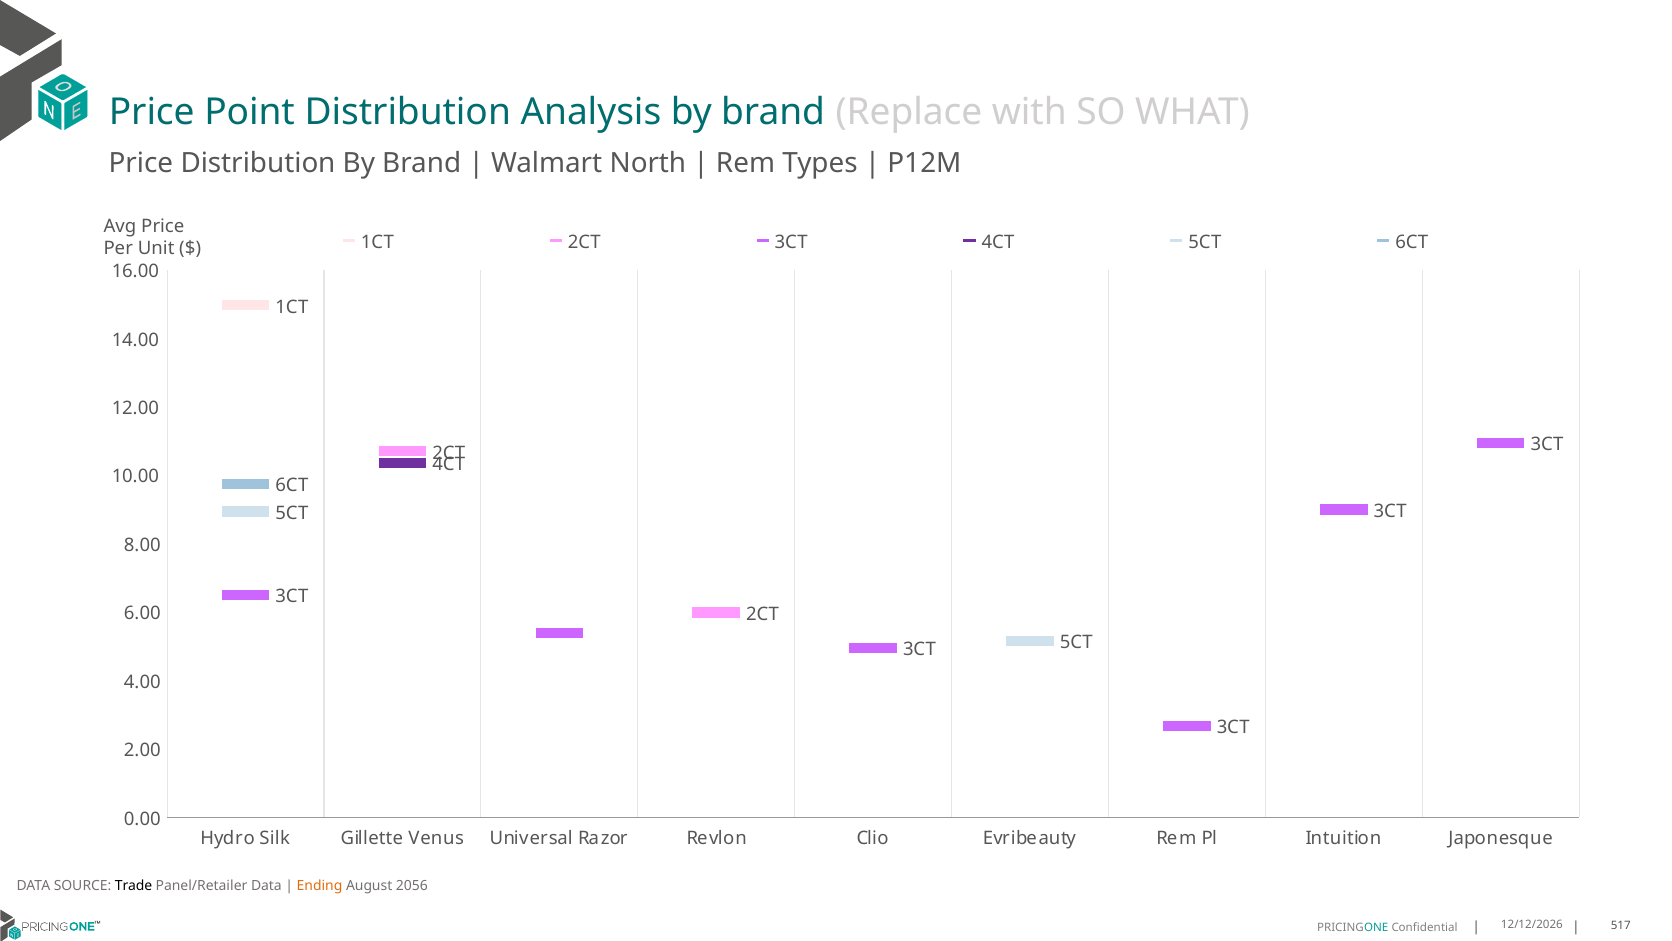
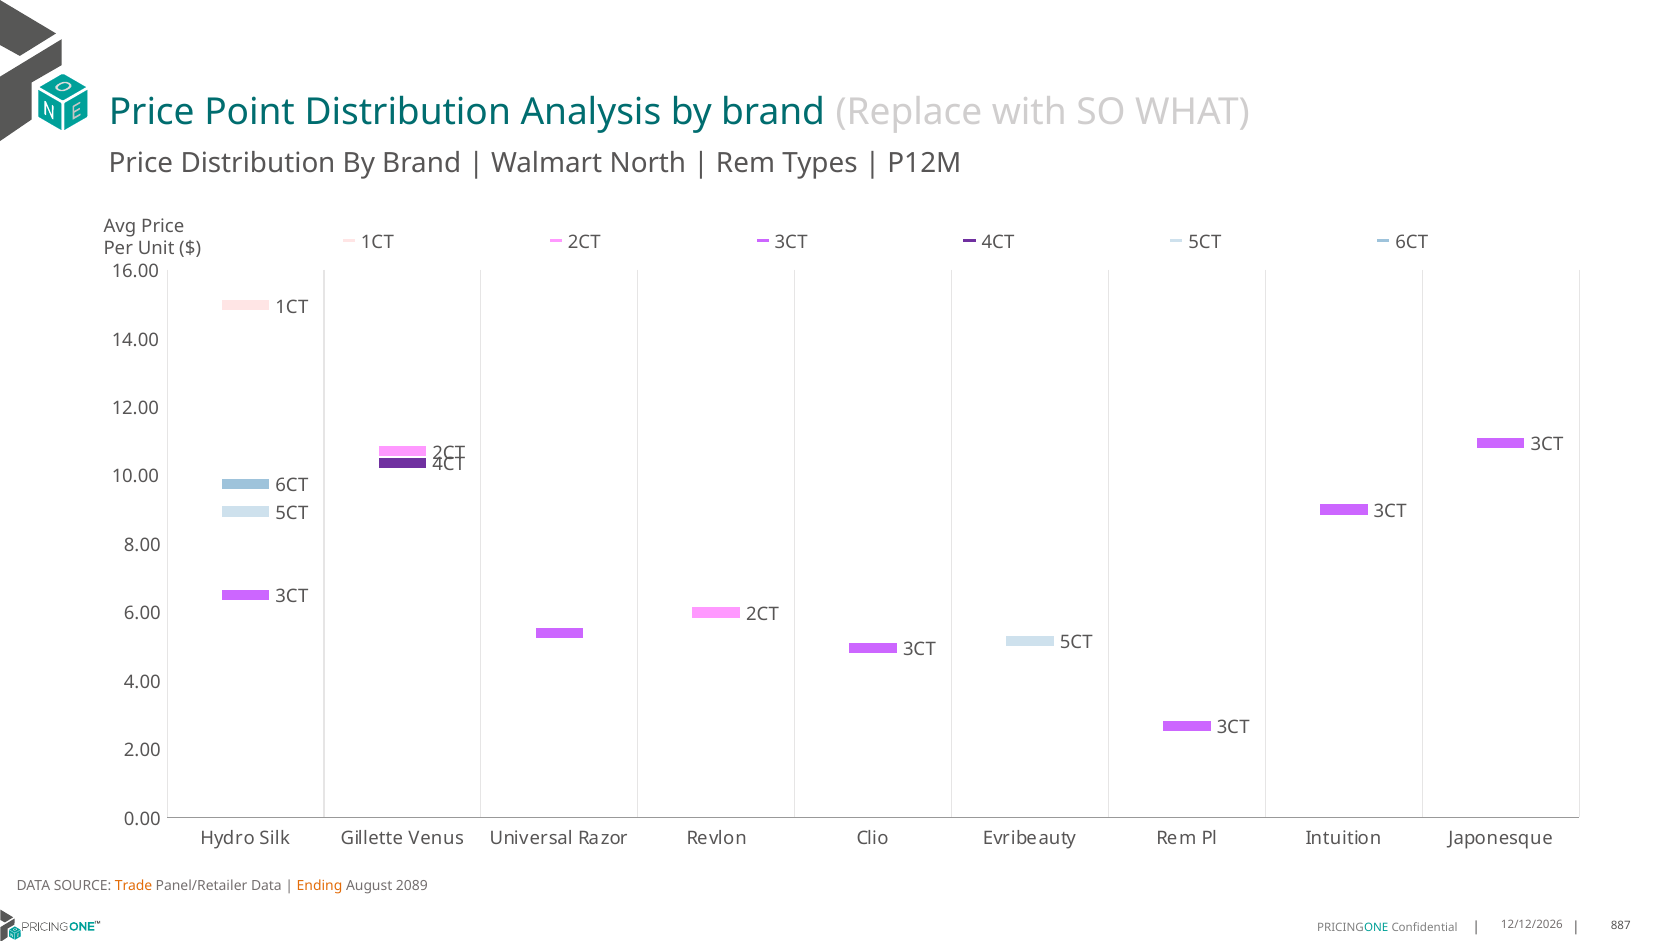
Trade colour: black -> orange (134, 886)
2056: 2056 -> 2089 (412, 886)
517: 517 -> 887 (1621, 925)
